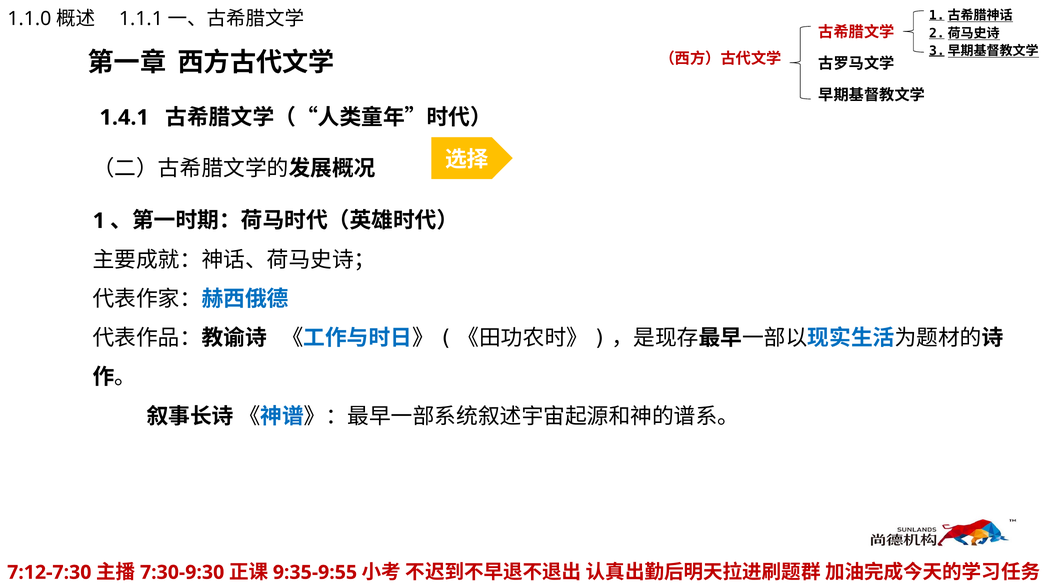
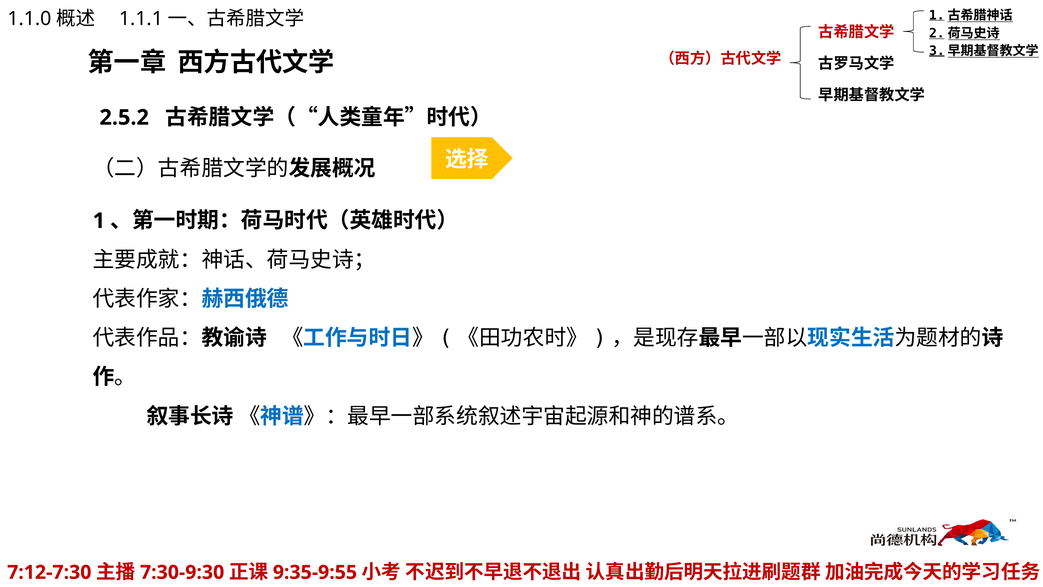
1.4.1: 1.4.1 -> 2.5.2 (124, 117)
